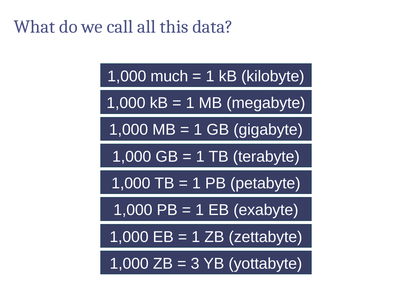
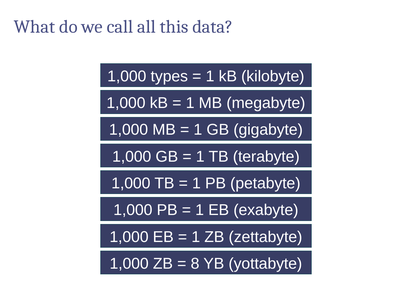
much: much -> types (169, 76)
3: 3 -> 8 (195, 264)
